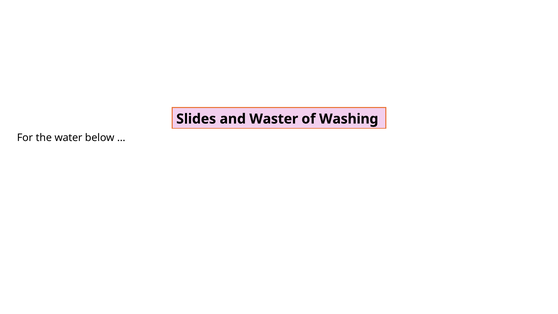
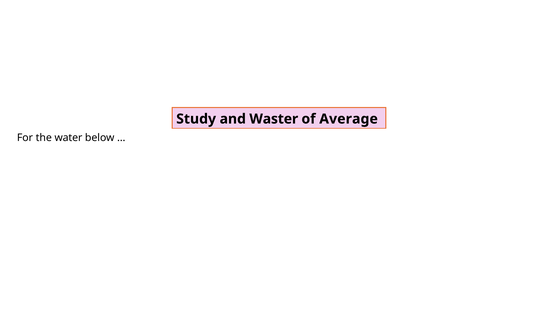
Slides: Slides -> Study (196, 119)
Washing: Washing -> Average (349, 119)
